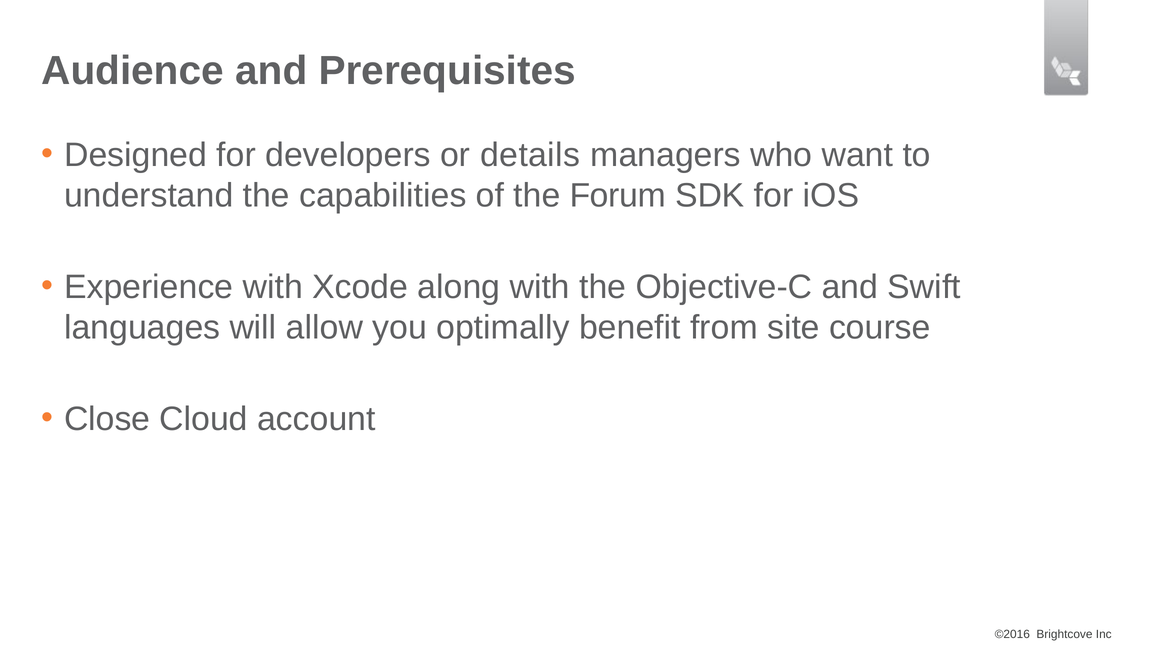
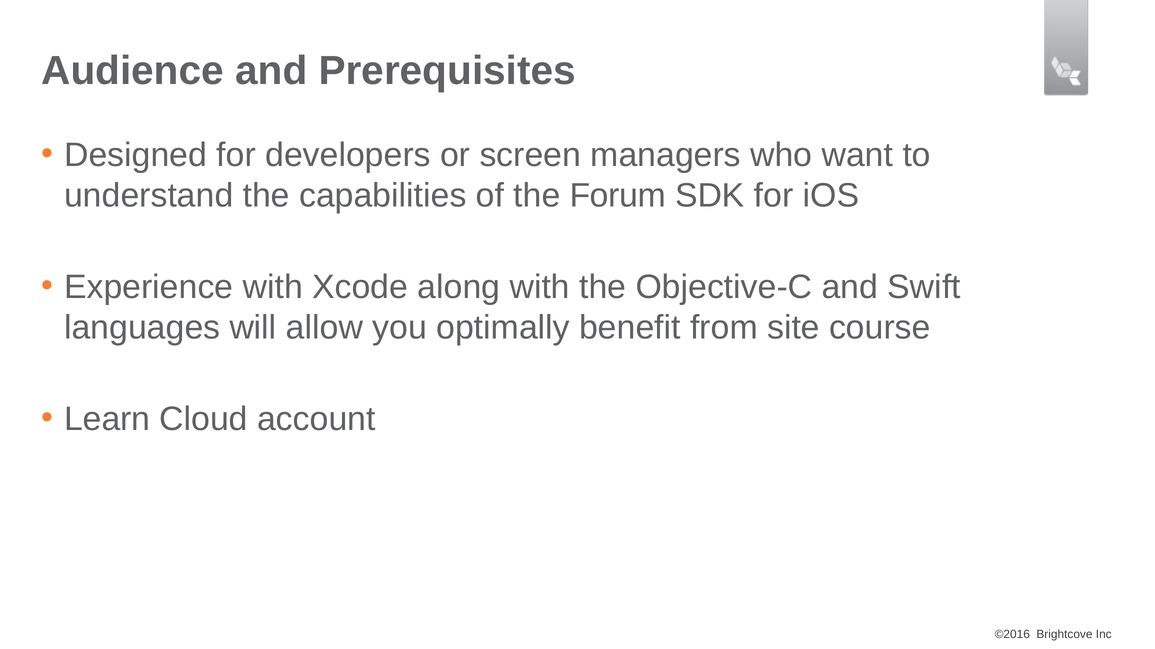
details: details -> screen (530, 155)
Close: Close -> Learn (107, 419)
